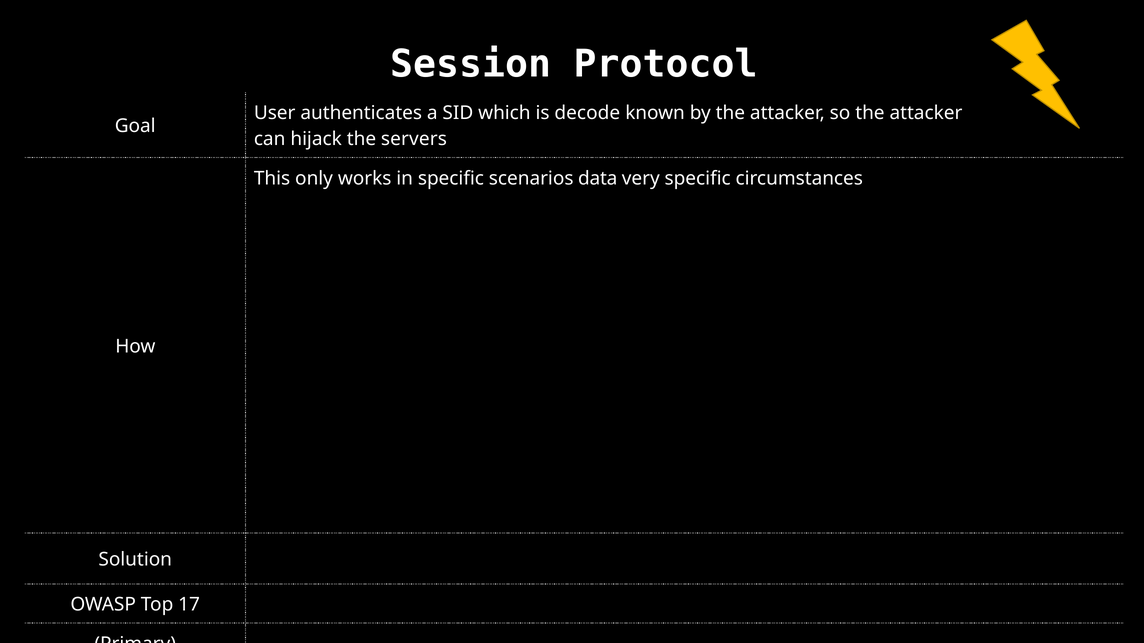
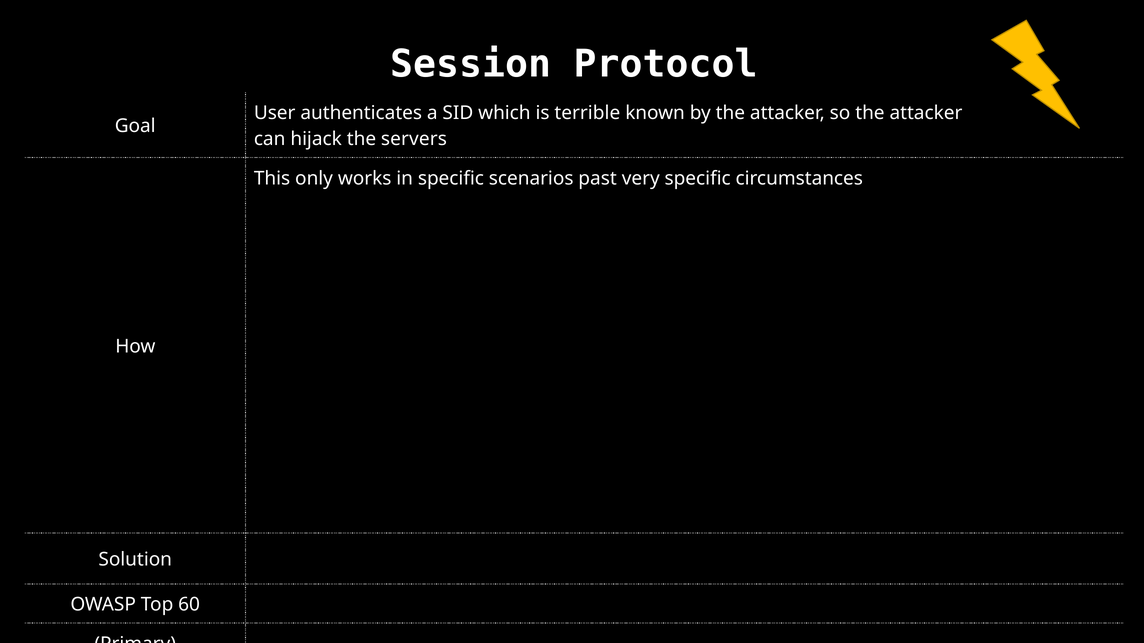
decode: decode -> terrible (587, 113)
data: data -> past (598, 179)
17: 17 -> 60 (189, 605)
